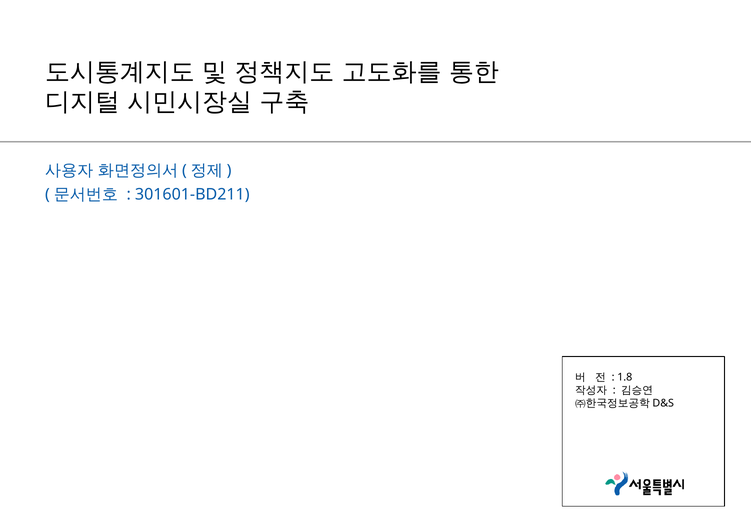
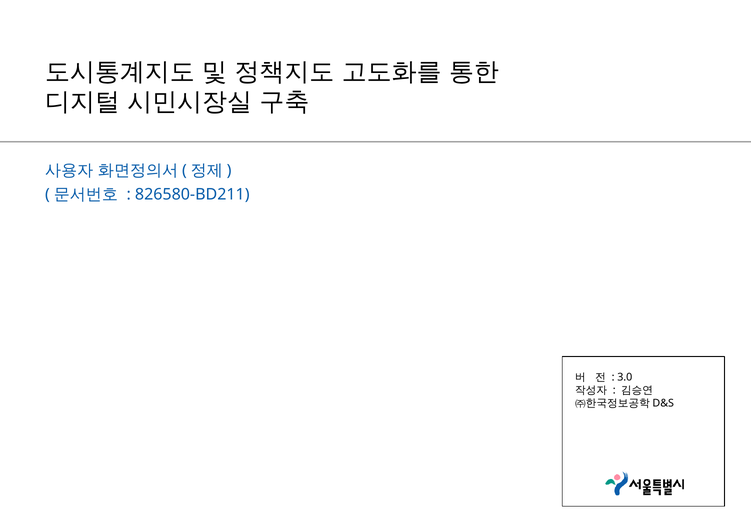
301601-BD211: 301601-BD211 -> 826580-BD211 (192, 195)
1.8: 1.8 -> 3.0 (625, 377)
